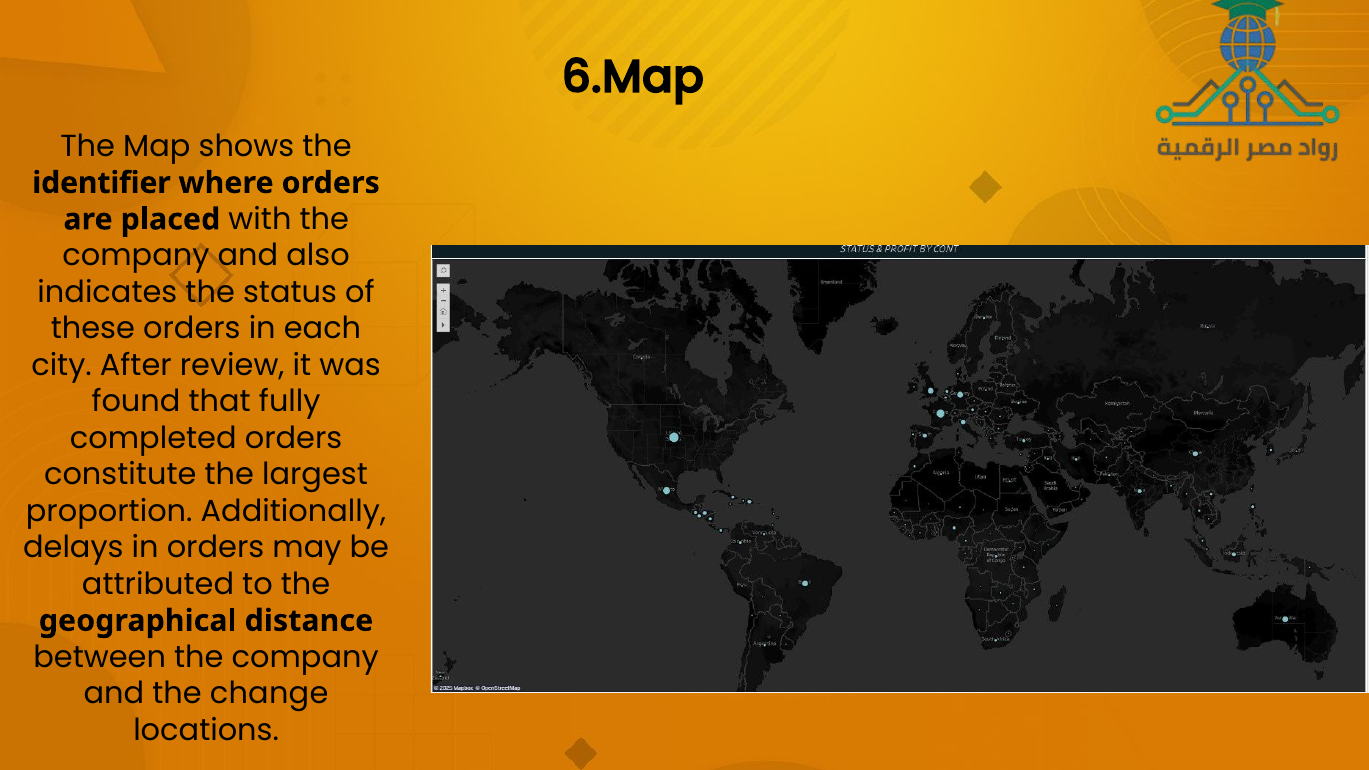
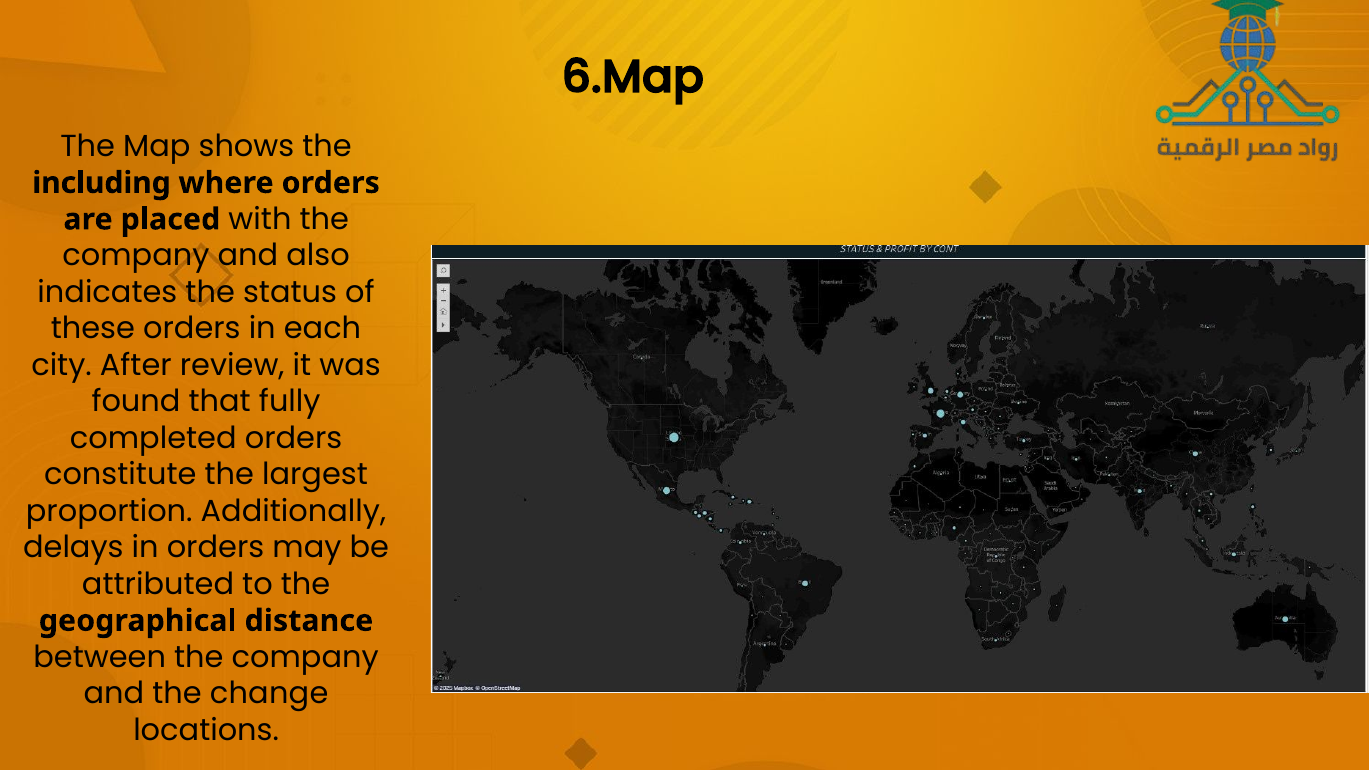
identifier: identifier -> including (102, 183)
